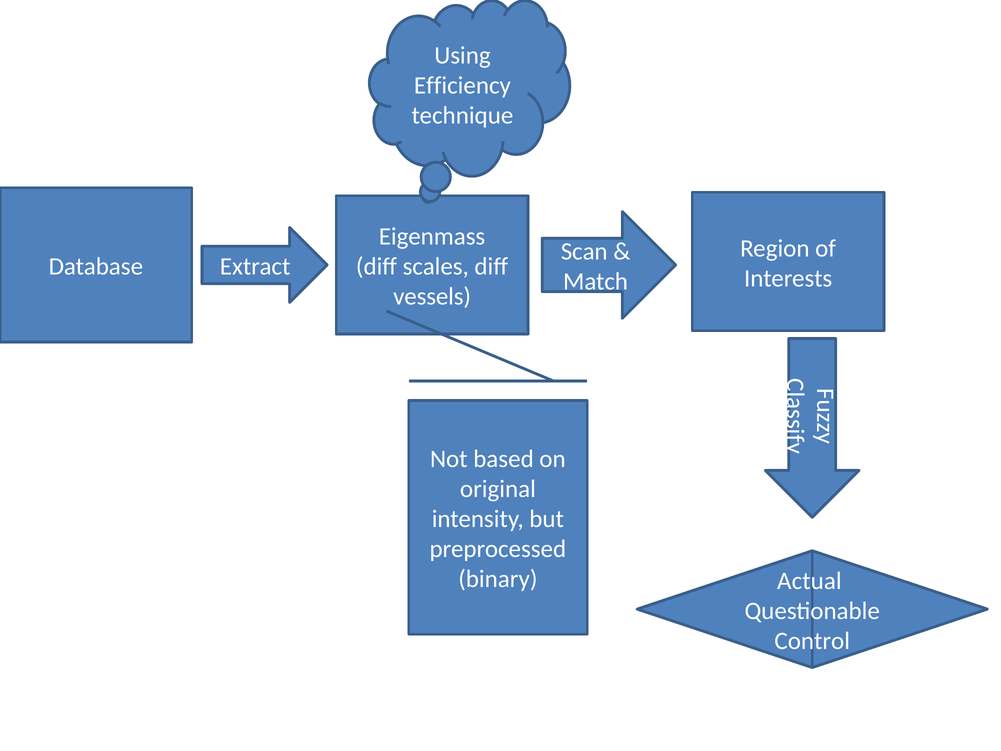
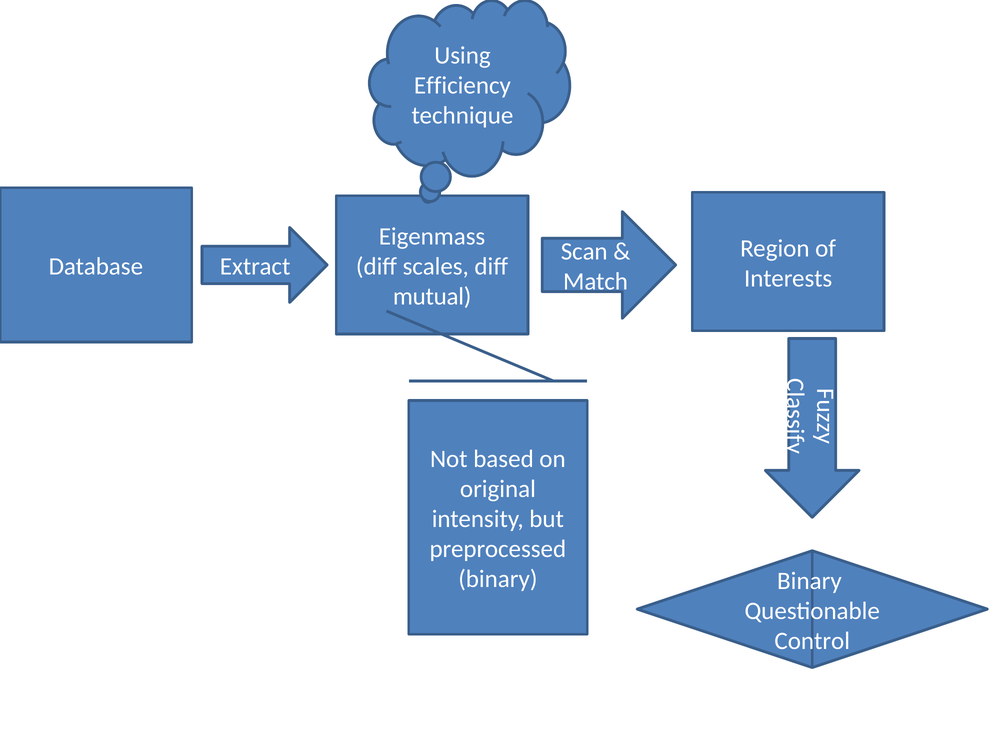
vessels: vessels -> mutual (432, 297)
Actual: Actual -> Binary (809, 581)
